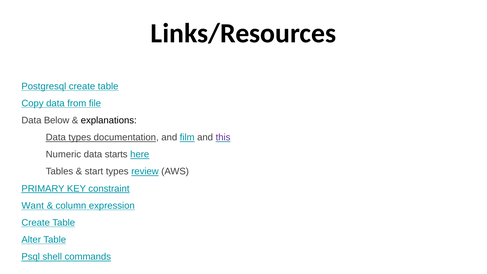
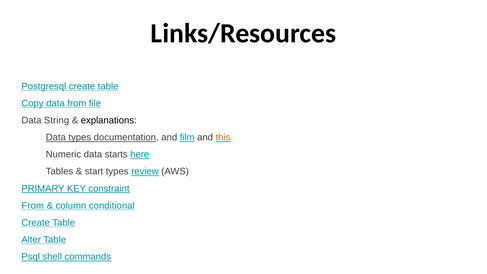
Below: Below -> String (57, 120)
this colour: purple -> orange (223, 137)
Want: Want -> From (33, 206)
expression: expression -> conditional (112, 206)
